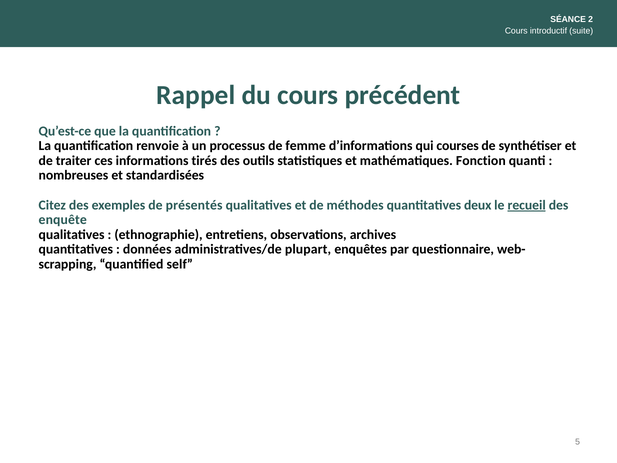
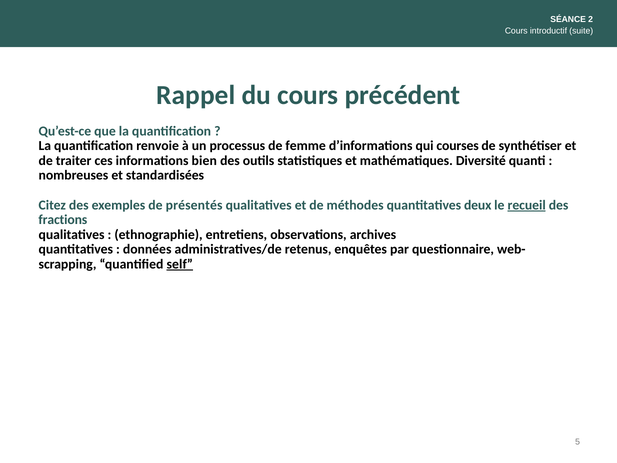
tirés: tirés -> bien (204, 161)
Fonction: Fonction -> Diversité (481, 161)
enquête: enquête -> fractions (63, 220)
plupart: plupart -> retenus (308, 249)
self underline: none -> present (180, 264)
